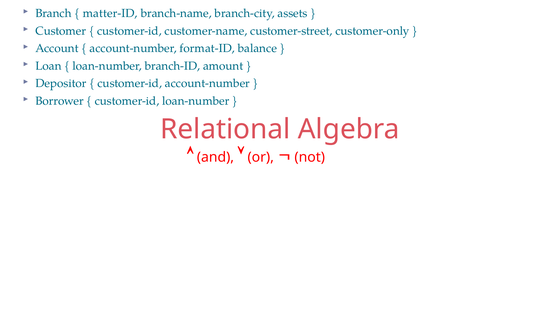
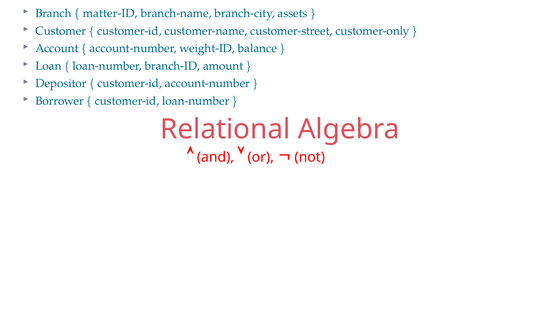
format-ID: format-ID -> weight-ID (207, 48)
